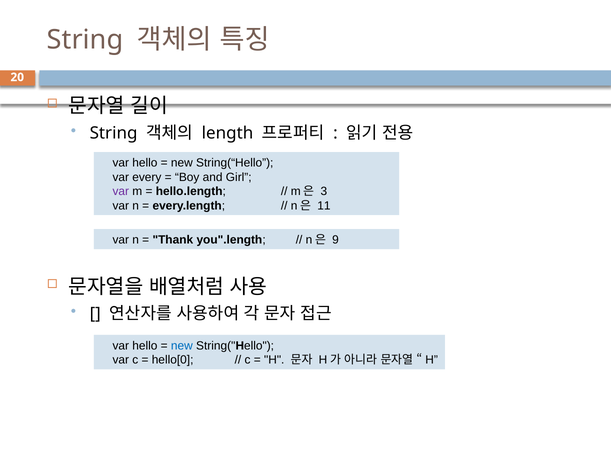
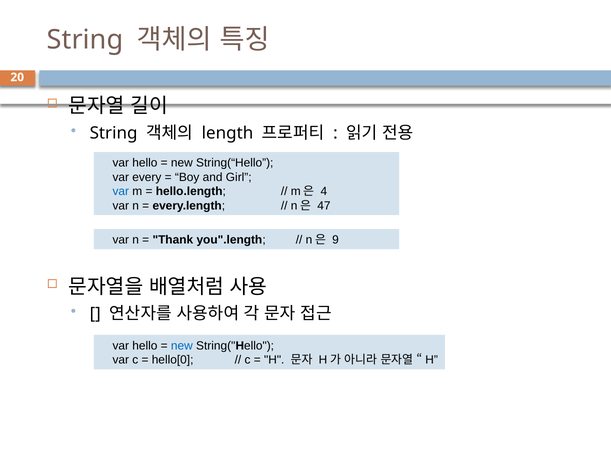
var colour: purple -> blue (121, 192)
3: 3 -> 4 (324, 192)
11: 11 -> 47 (324, 206)
